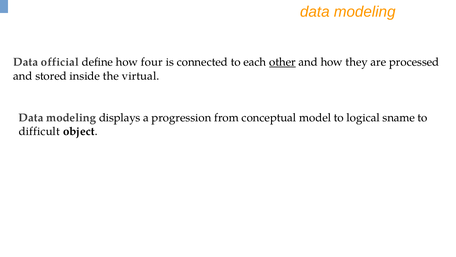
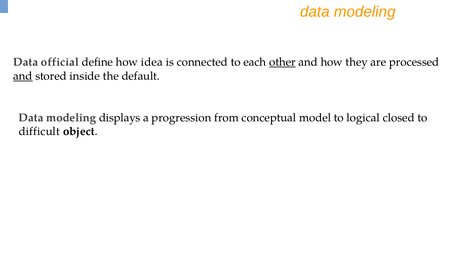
four: four -> idea (152, 62)
and underline: none -> present (23, 76)
virtual: virtual -> default (141, 76)
sname: sname -> closed (399, 118)
